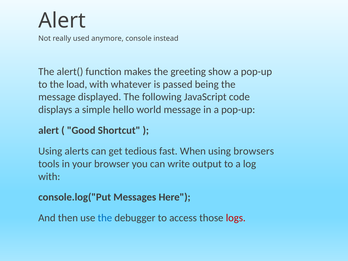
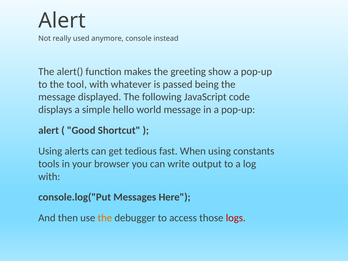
load: load -> tool (77, 84)
browsers: browsers -> constants (254, 151)
the colour: blue -> orange (105, 218)
